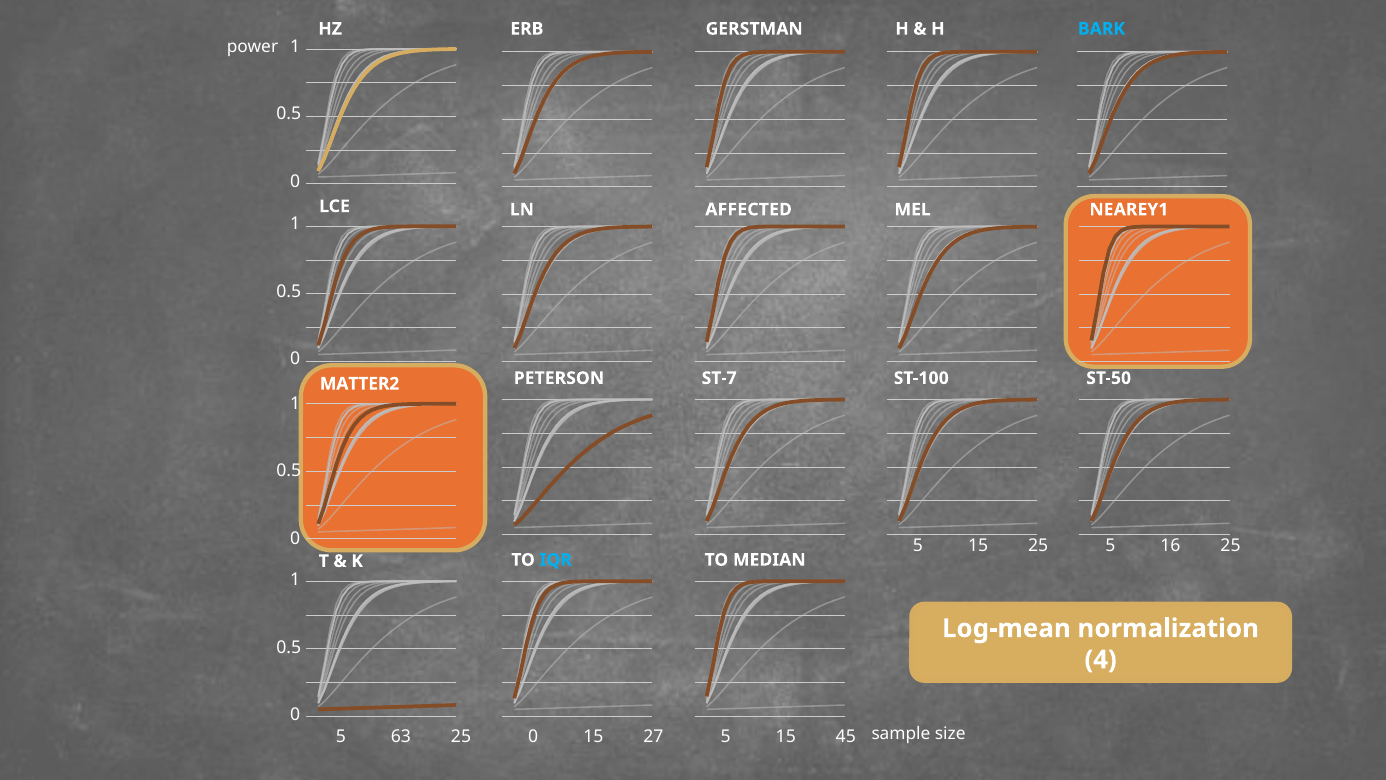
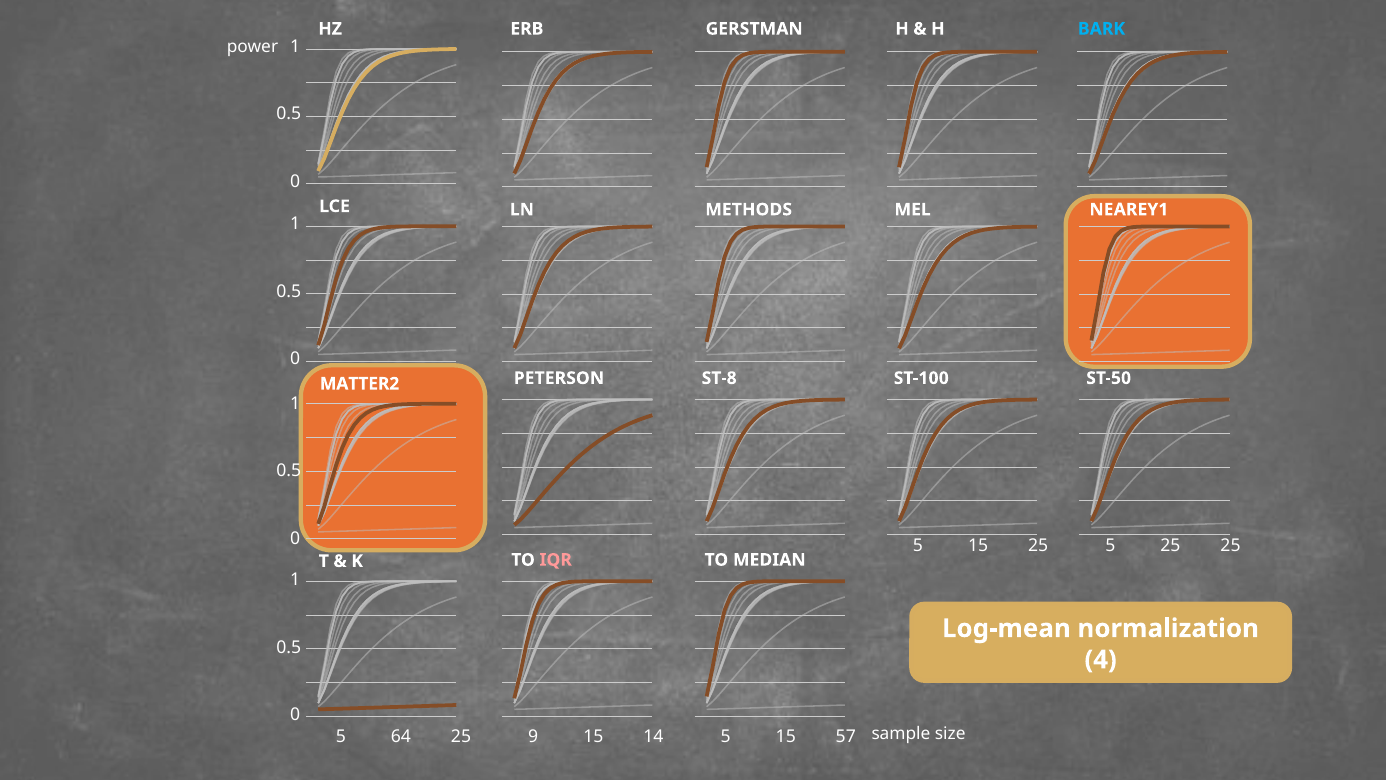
AFFECTED: AFFECTED -> METHODS (749, 209)
ST-7: ST-7 -> ST-8 (719, 378)
5 16: 16 -> 25 (1170, 546)
IQR colour: light blue -> pink (556, 560)
63: 63 -> 64 (401, 736)
0: 0 -> 9 (533, 736)
27: 27 -> 14 (653, 736)
45: 45 -> 57 (846, 736)
